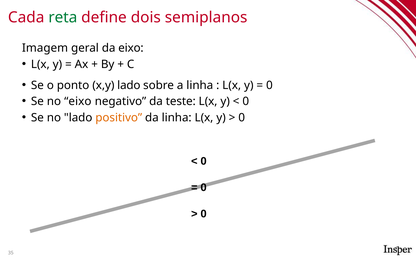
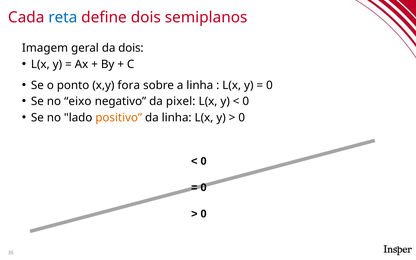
reta colour: green -> blue (63, 18)
da eixo: eixo -> dois (131, 48)
x,y lado: lado -> fora (129, 85)
teste: teste -> pixel (181, 101)
